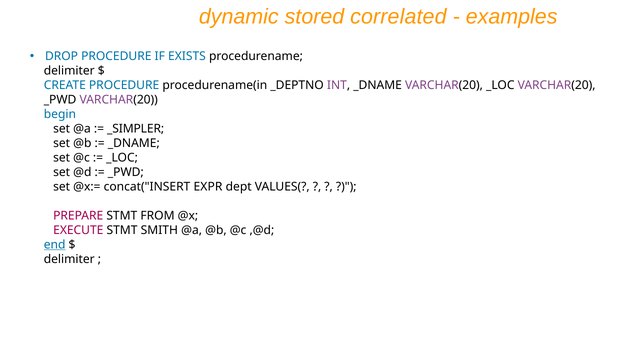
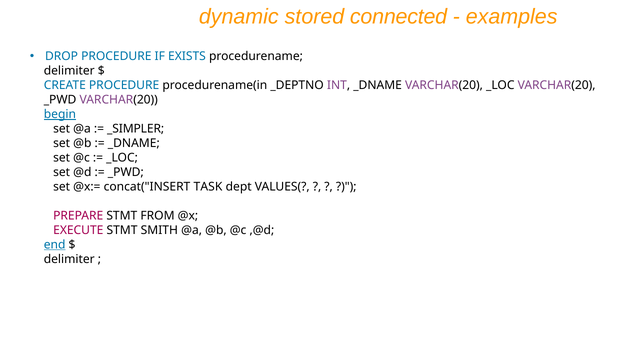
correlated: correlated -> connected (399, 17)
begin underline: none -> present (60, 114)
EXPR: EXPR -> TASK (208, 187)
